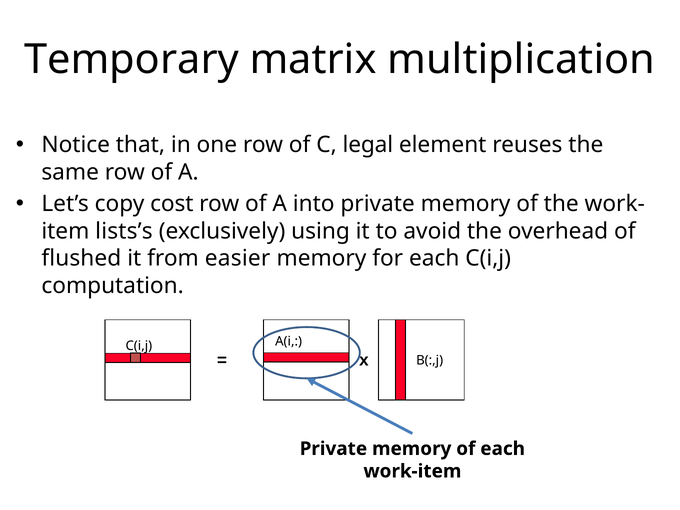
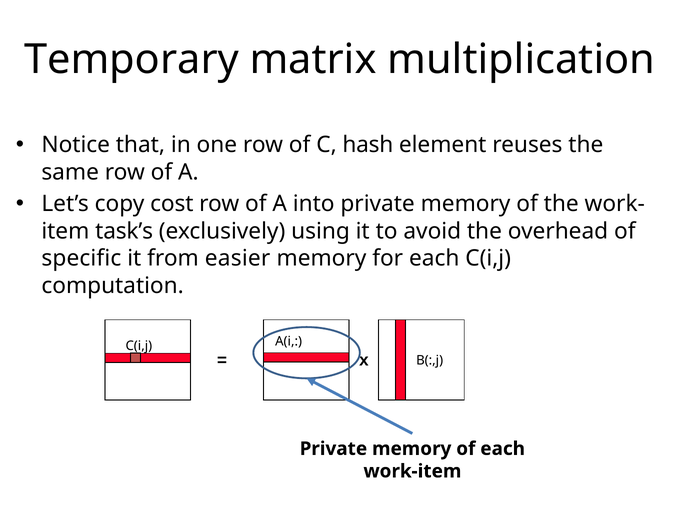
legal: legal -> hash (368, 145)
lists’s: lists’s -> task’s (124, 231)
flushed: flushed -> specific (81, 258)
